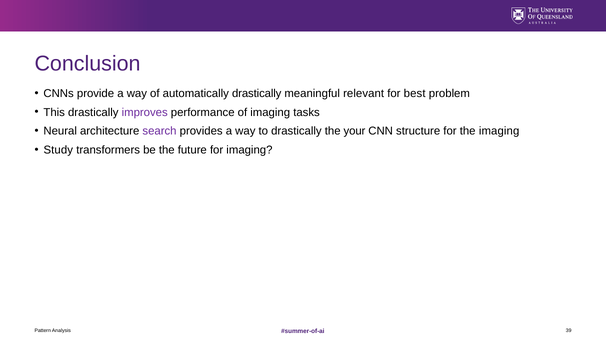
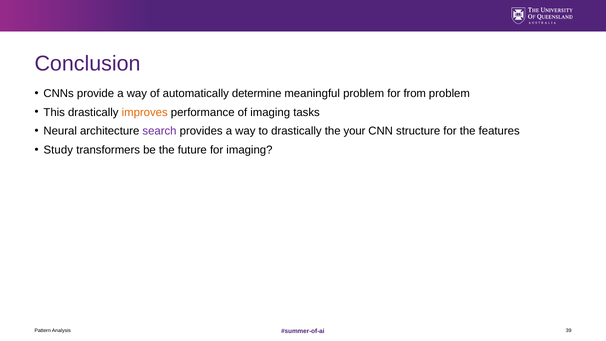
automatically drastically: drastically -> determine (257, 93)
meaningful relevant: relevant -> problem (364, 93)
best: best -> from (415, 93)
improves colour: purple -> orange (145, 112)
the imaging: imaging -> features (499, 131)
